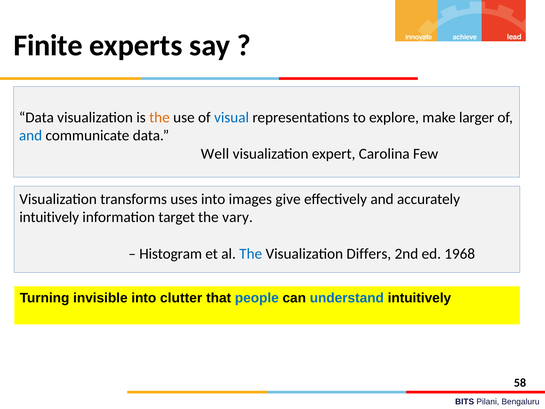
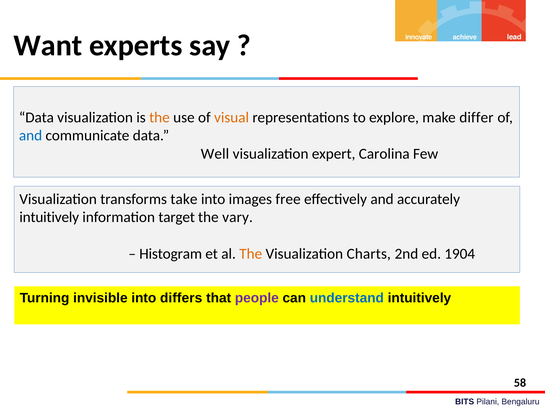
Finite: Finite -> Want (48, 46)
visual colour: blue -> orange (232, 117)
larger: larger -> differ (476, 117)
uses: uses -> take (184, 199)
give: give -> free (288, 199)
The colour: blue -> orange (251, 254)
Differs: Differs -> Charts (369, 254)
1968: 1968 -> 1904 (460, 254)
clutter: clutter -> differs (181, 298)
people colour: blue -> purple (257, 298)
